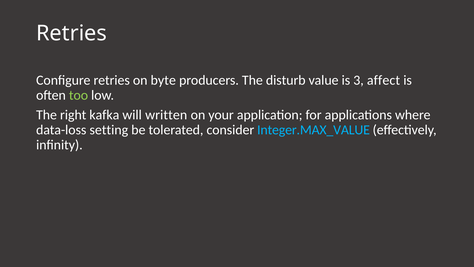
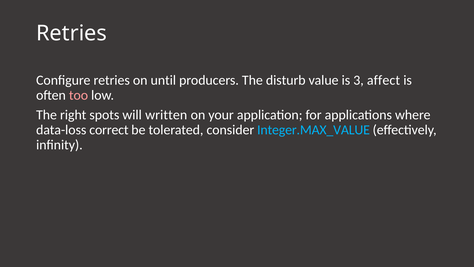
byte: byte -> until (163, 80)
too colour: light green -> pink (78, 95)
kafka: kafka -> spots (104, 115)
setting: setting -> correct (109, 130)
